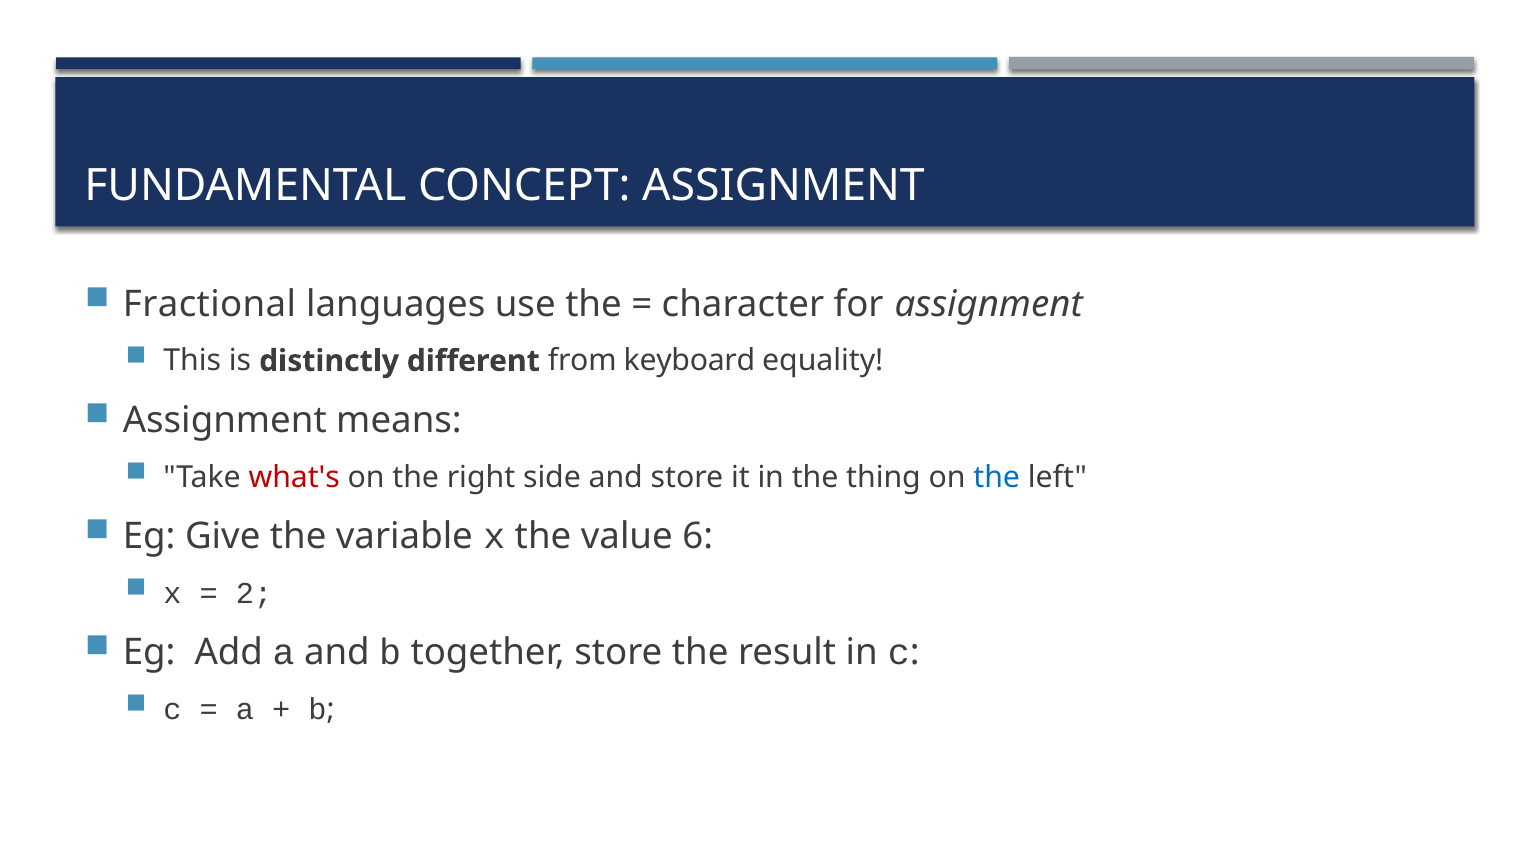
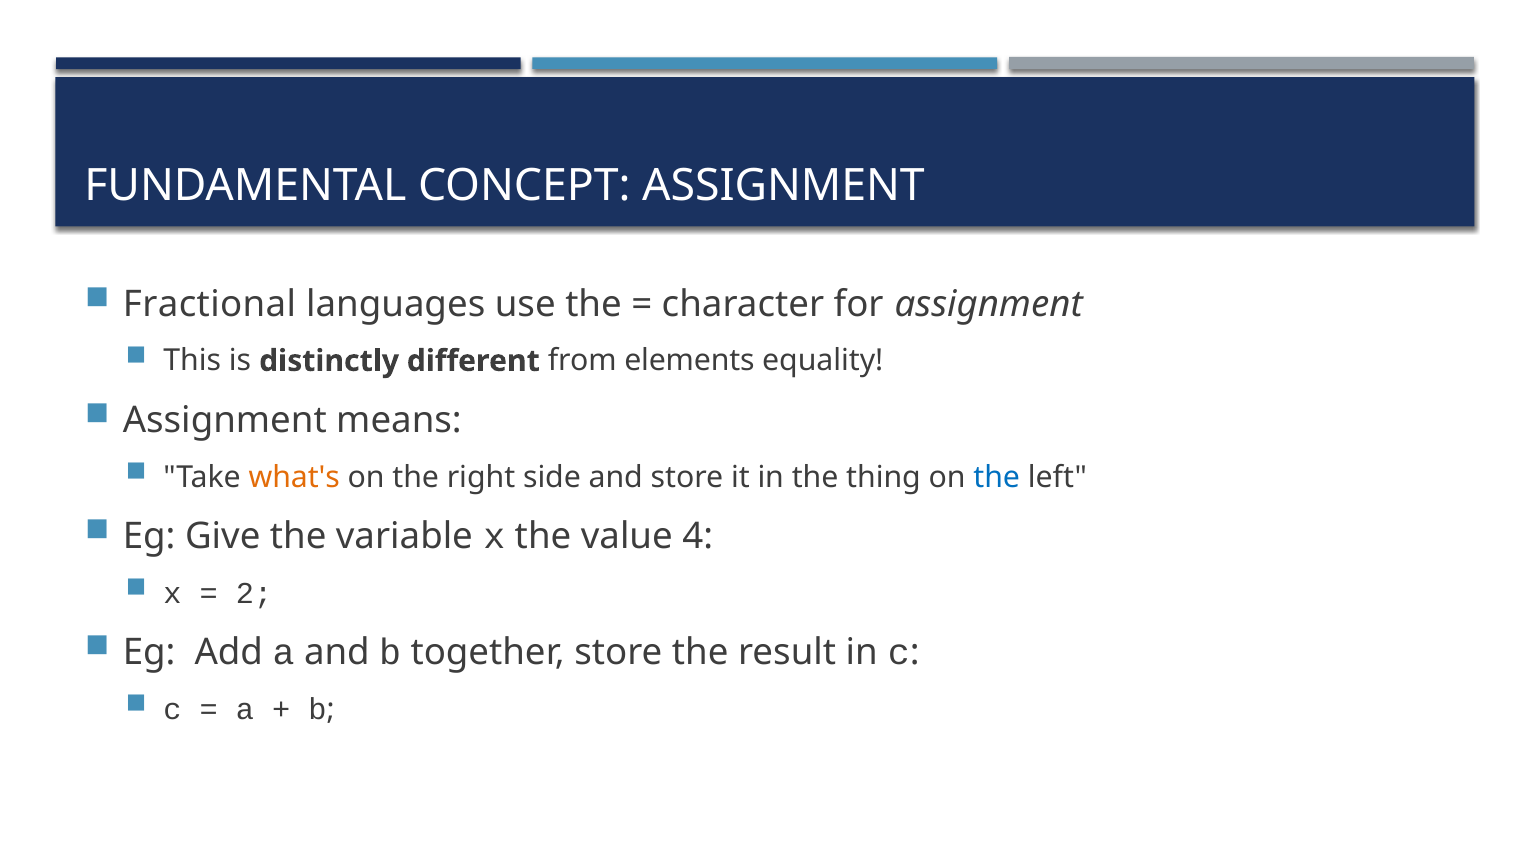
keyboard: keyboard -> elements (689, 361)
what's colour: red -> orange (294, 477)
6: 6 -> 4 (698, 536)
